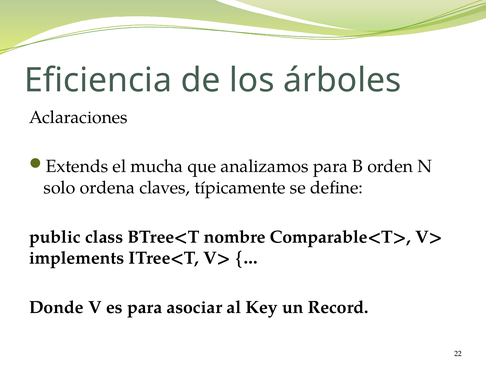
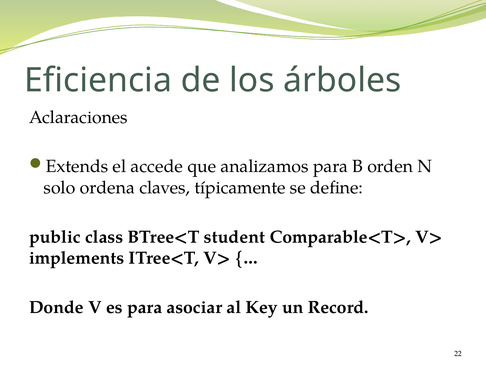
mucha: mucha -> accede (157, 166)
nombre: nombre -> student (235, 237)
